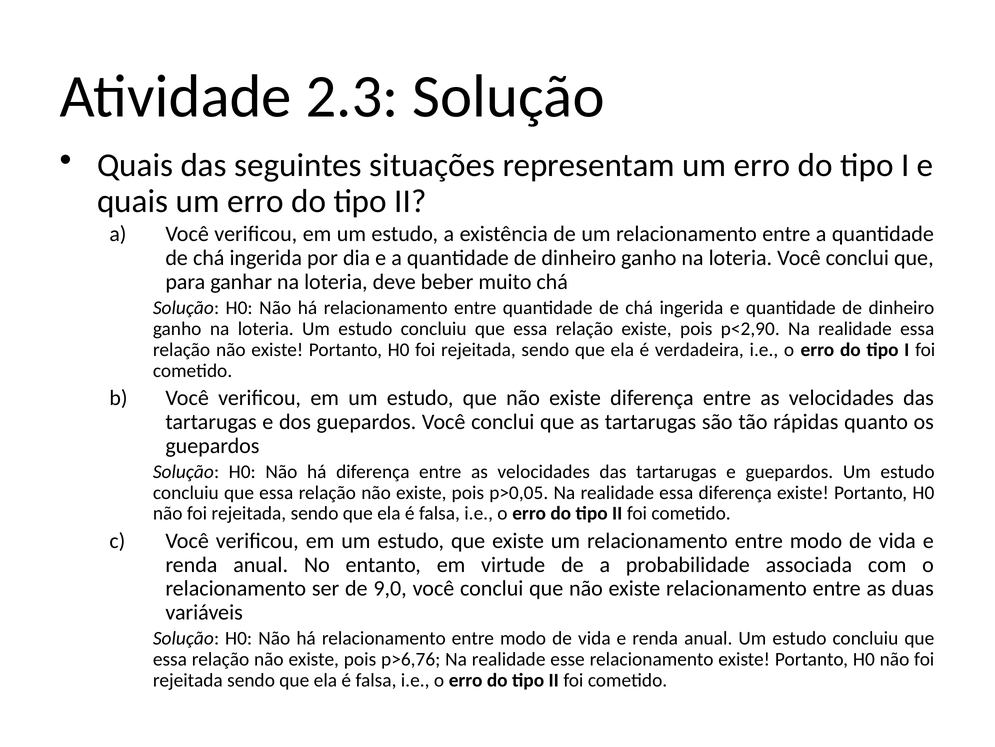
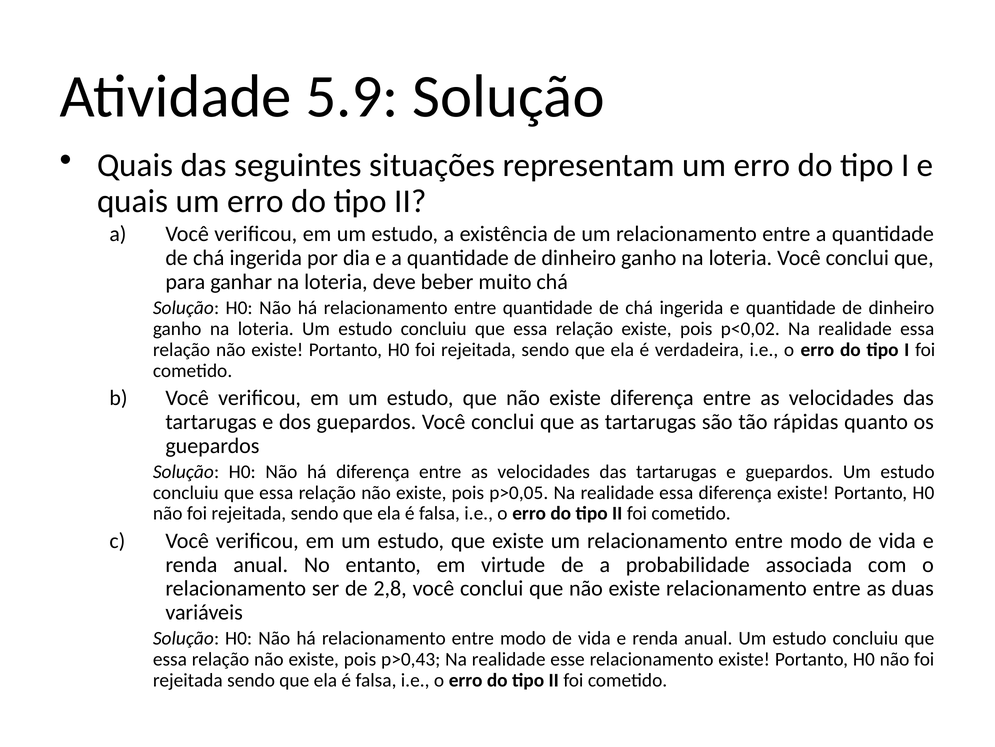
2.3: 2.3 -> 5.9 (352, 96)
p<2,90: p<2,90 -> p<0,02 (750, 329)
9,0: 9,0 -> 2,8 (390, 588)
p>6,76: p>6,76 -> p>0,43 (411, 659)
